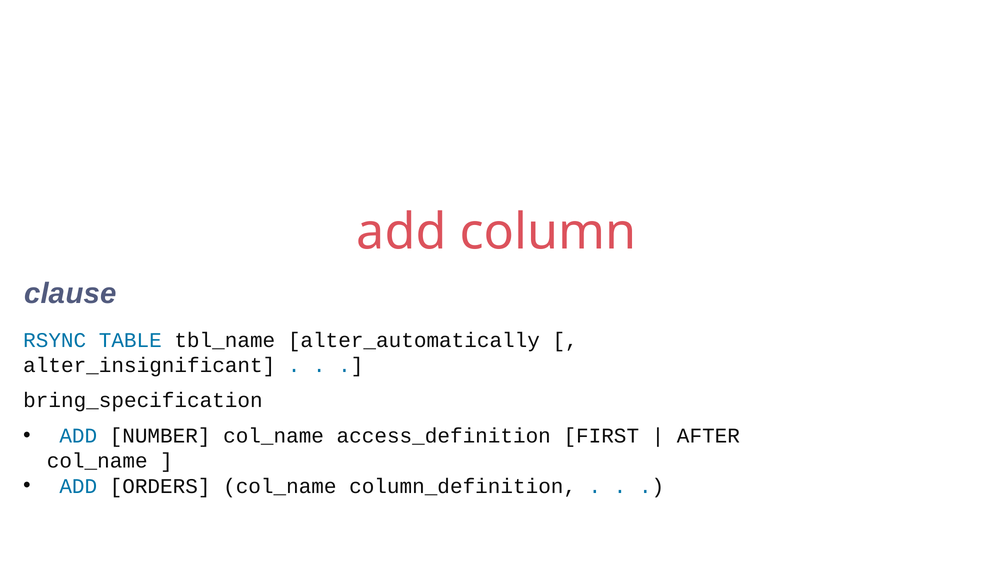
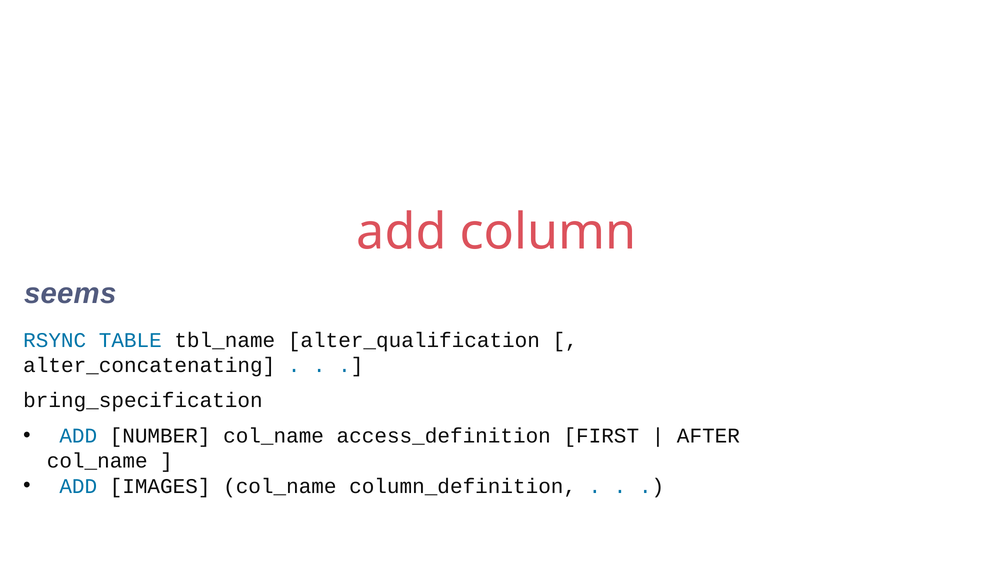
clause: clause -> seems (70, 294)
alter_automatically: alter_automatically -> alter_qualification (414, 340)
alter_insignificant: alter_insignificant -> alter_concatenating (149, 365)
ORDERS: ORDERS -> IMAGES (160, 486)
